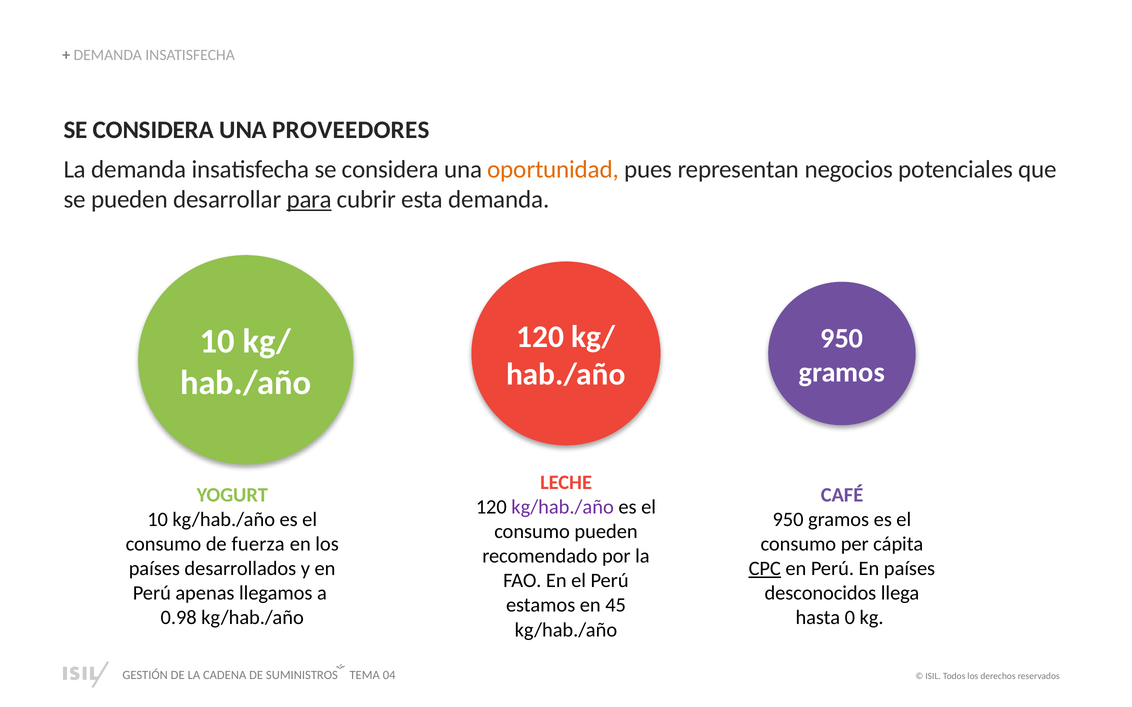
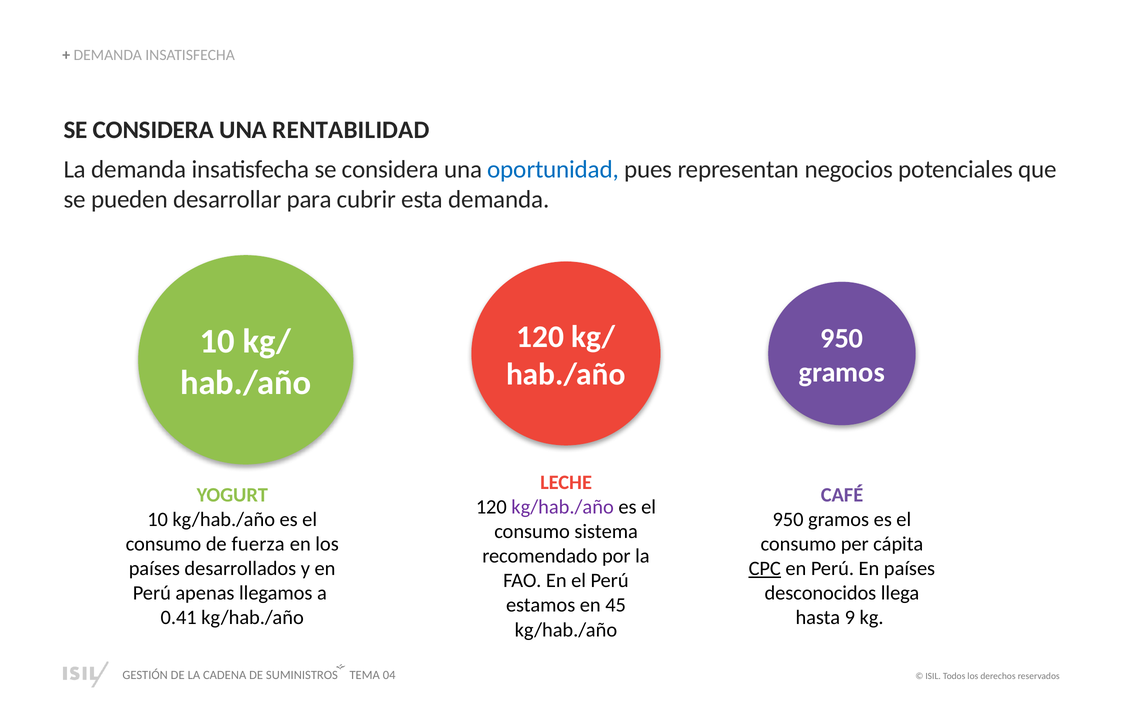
PROVEEDORES: PROVEEDORES -> RENTABILIDAD (351, 130)
oportunidad colour: orange -> blue (553, 170)
para underline: present -> none (309, 200)
consumo pueden: pueden -> sistema (606, 532)
0.98: 0.98 -> 0.41 (179, 618)
0: 0 -> 9 (850, 618)
